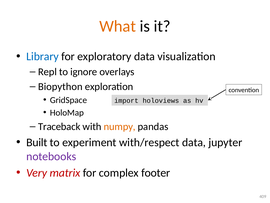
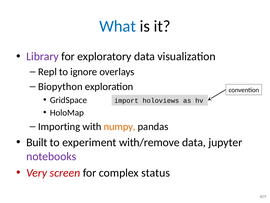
What colour: orange -> blue (118, 26)
Library colour: blue -> purple (43, 56)
Traceback: Traceback -> Importing (59, 126)
with/respect: with/respect -> with/remove (149, 142)
matrix: matrix -> screen (65, 172)
footer: footer -> status (156, 172)
